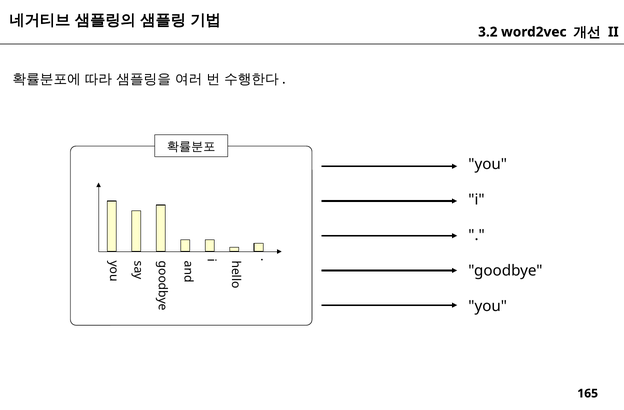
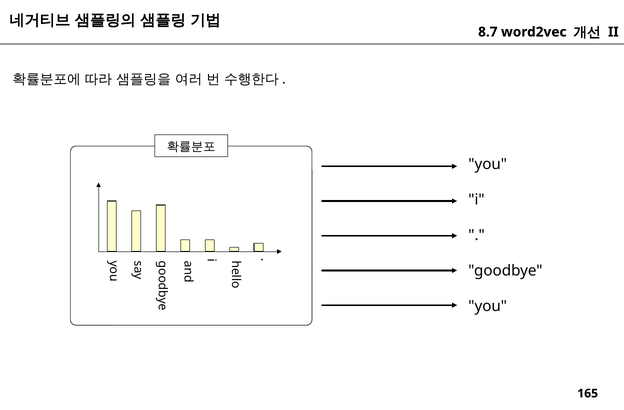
3.2: 3.2 -> 8.7 (488, 32)
